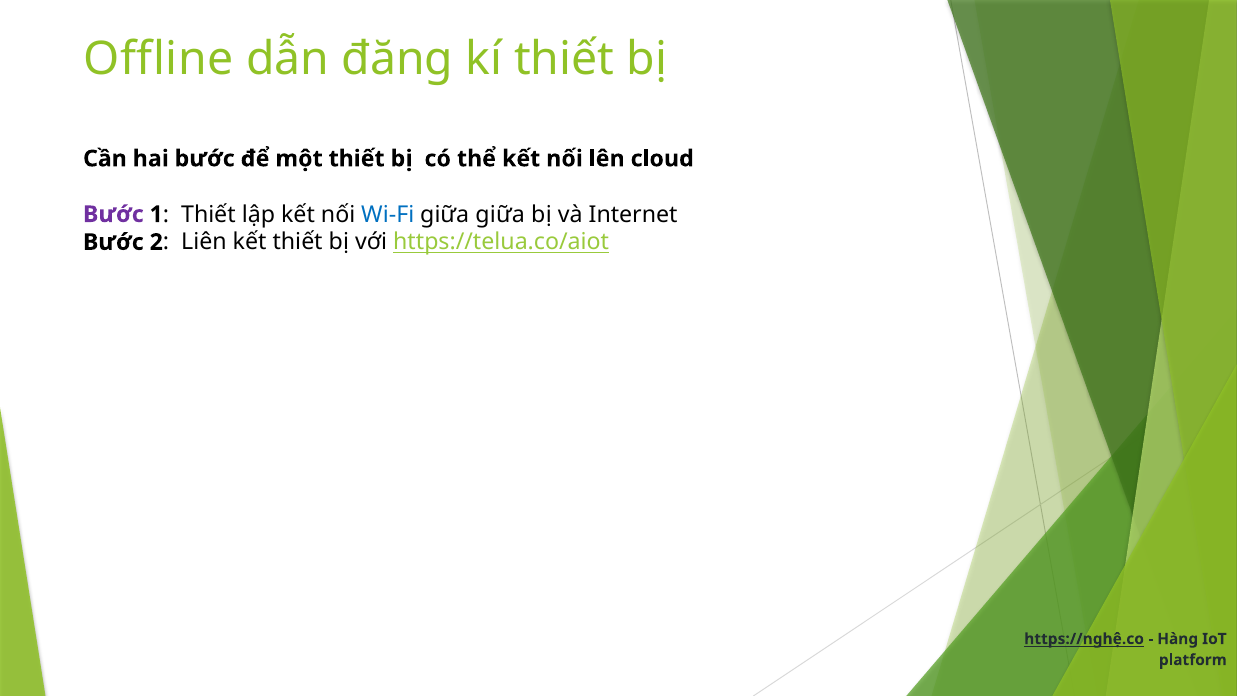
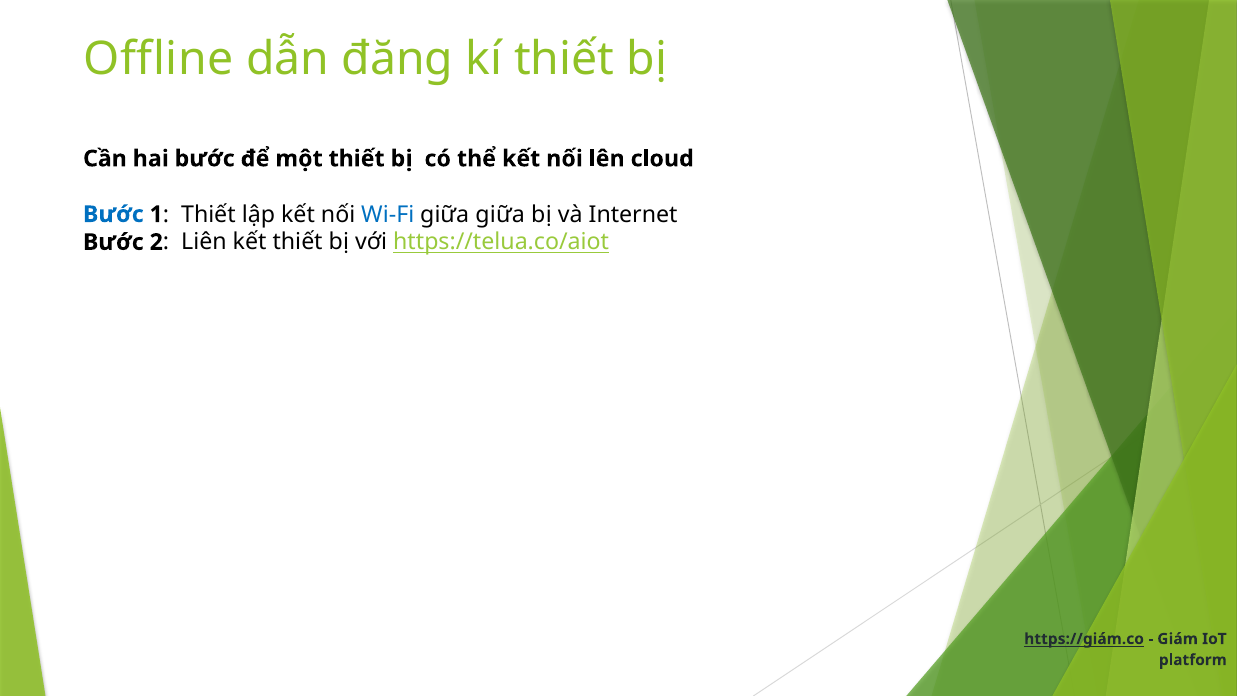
Bước colour: purple -> blue (113, 214)
https://nghệ.co: https://nghệ.co -> https://giám.co (1084, 639)
Hàng: Hàng -> Giám (1178, 639)
